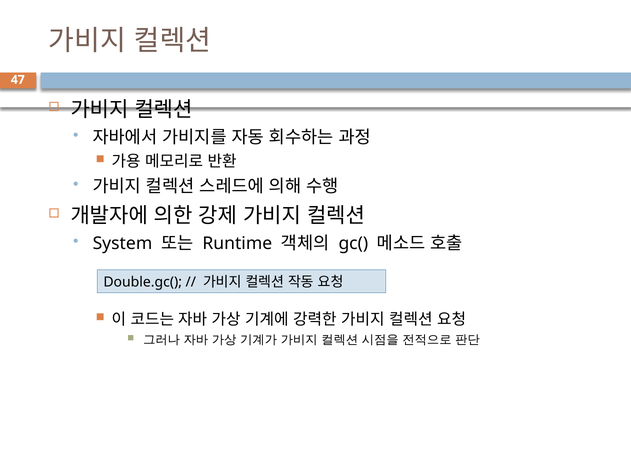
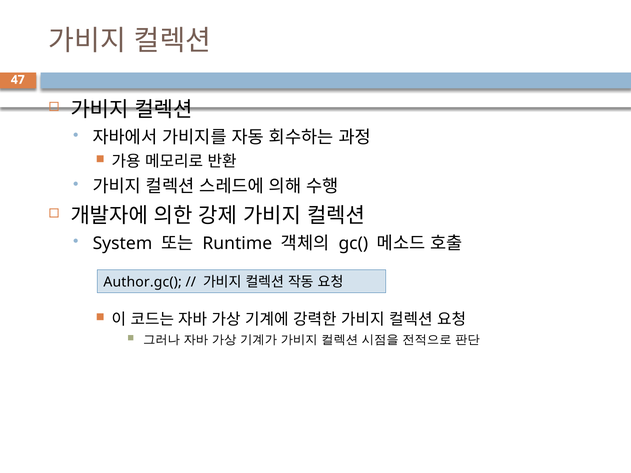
Double.gc(: Double.gc( -> Author.gc( (143, 282)
